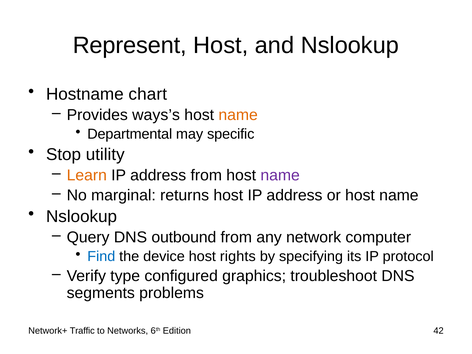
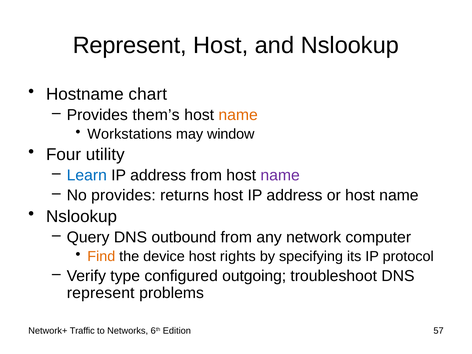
ways’s: ways’s -> them’s (156, 115)
Departmental: Departmental -> Workstations (130, 134)
specific: specific -> window (231, 134)
Stop: Stop -> Four (64, 154)
Learn colour: orange -> blue (87, 175)
No marginal: marginal -> provides (123, 195)
Find colour: blue -> orange (101, 256)
graphics: graphics -> outgoing (254, 276)
segments: segments -> represent (101, 293)
42: 42 -> 57 (439, 331)
